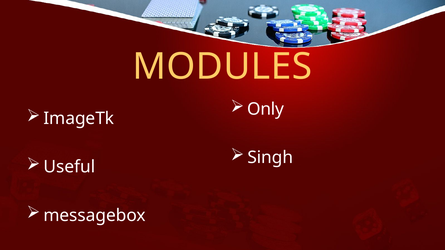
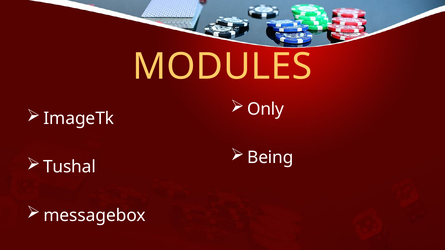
Singh: Singh -> Being (270, 158)
Useful: Useful -> Tushal (69, 167)
